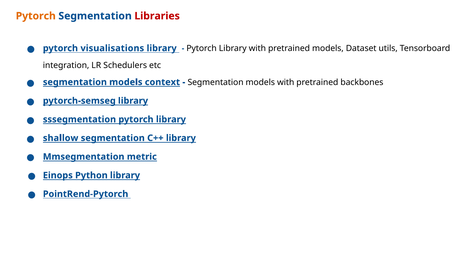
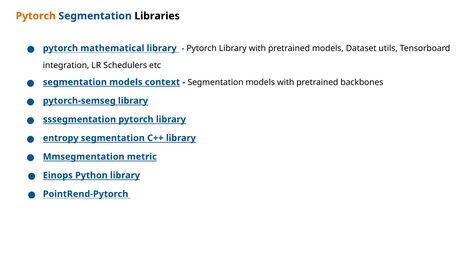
Libraries colour: red -> black (157, 16)
visualisations: visualisations -> mathematical (112, 48)
shallow: shallow -> entropy (61, 138)
